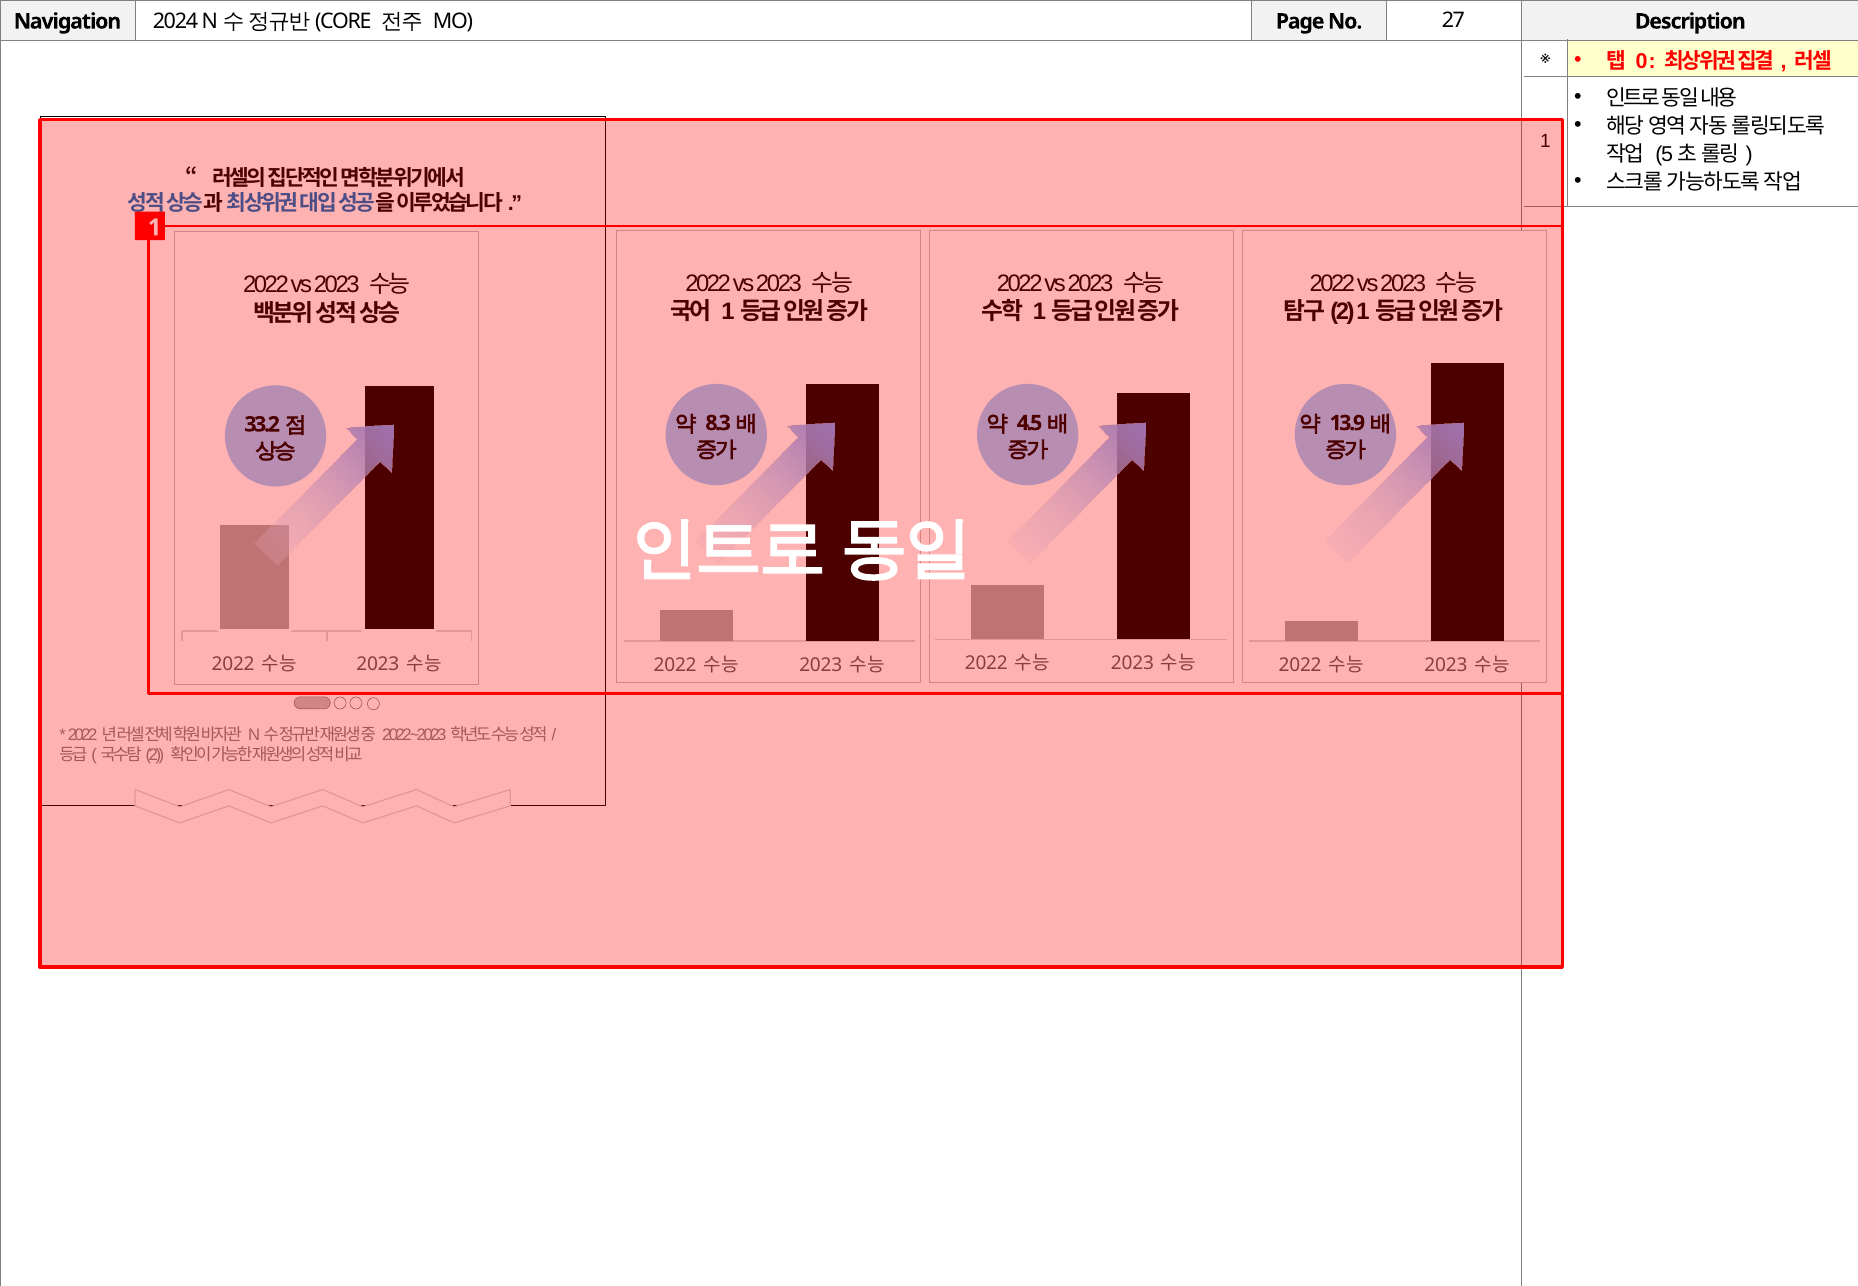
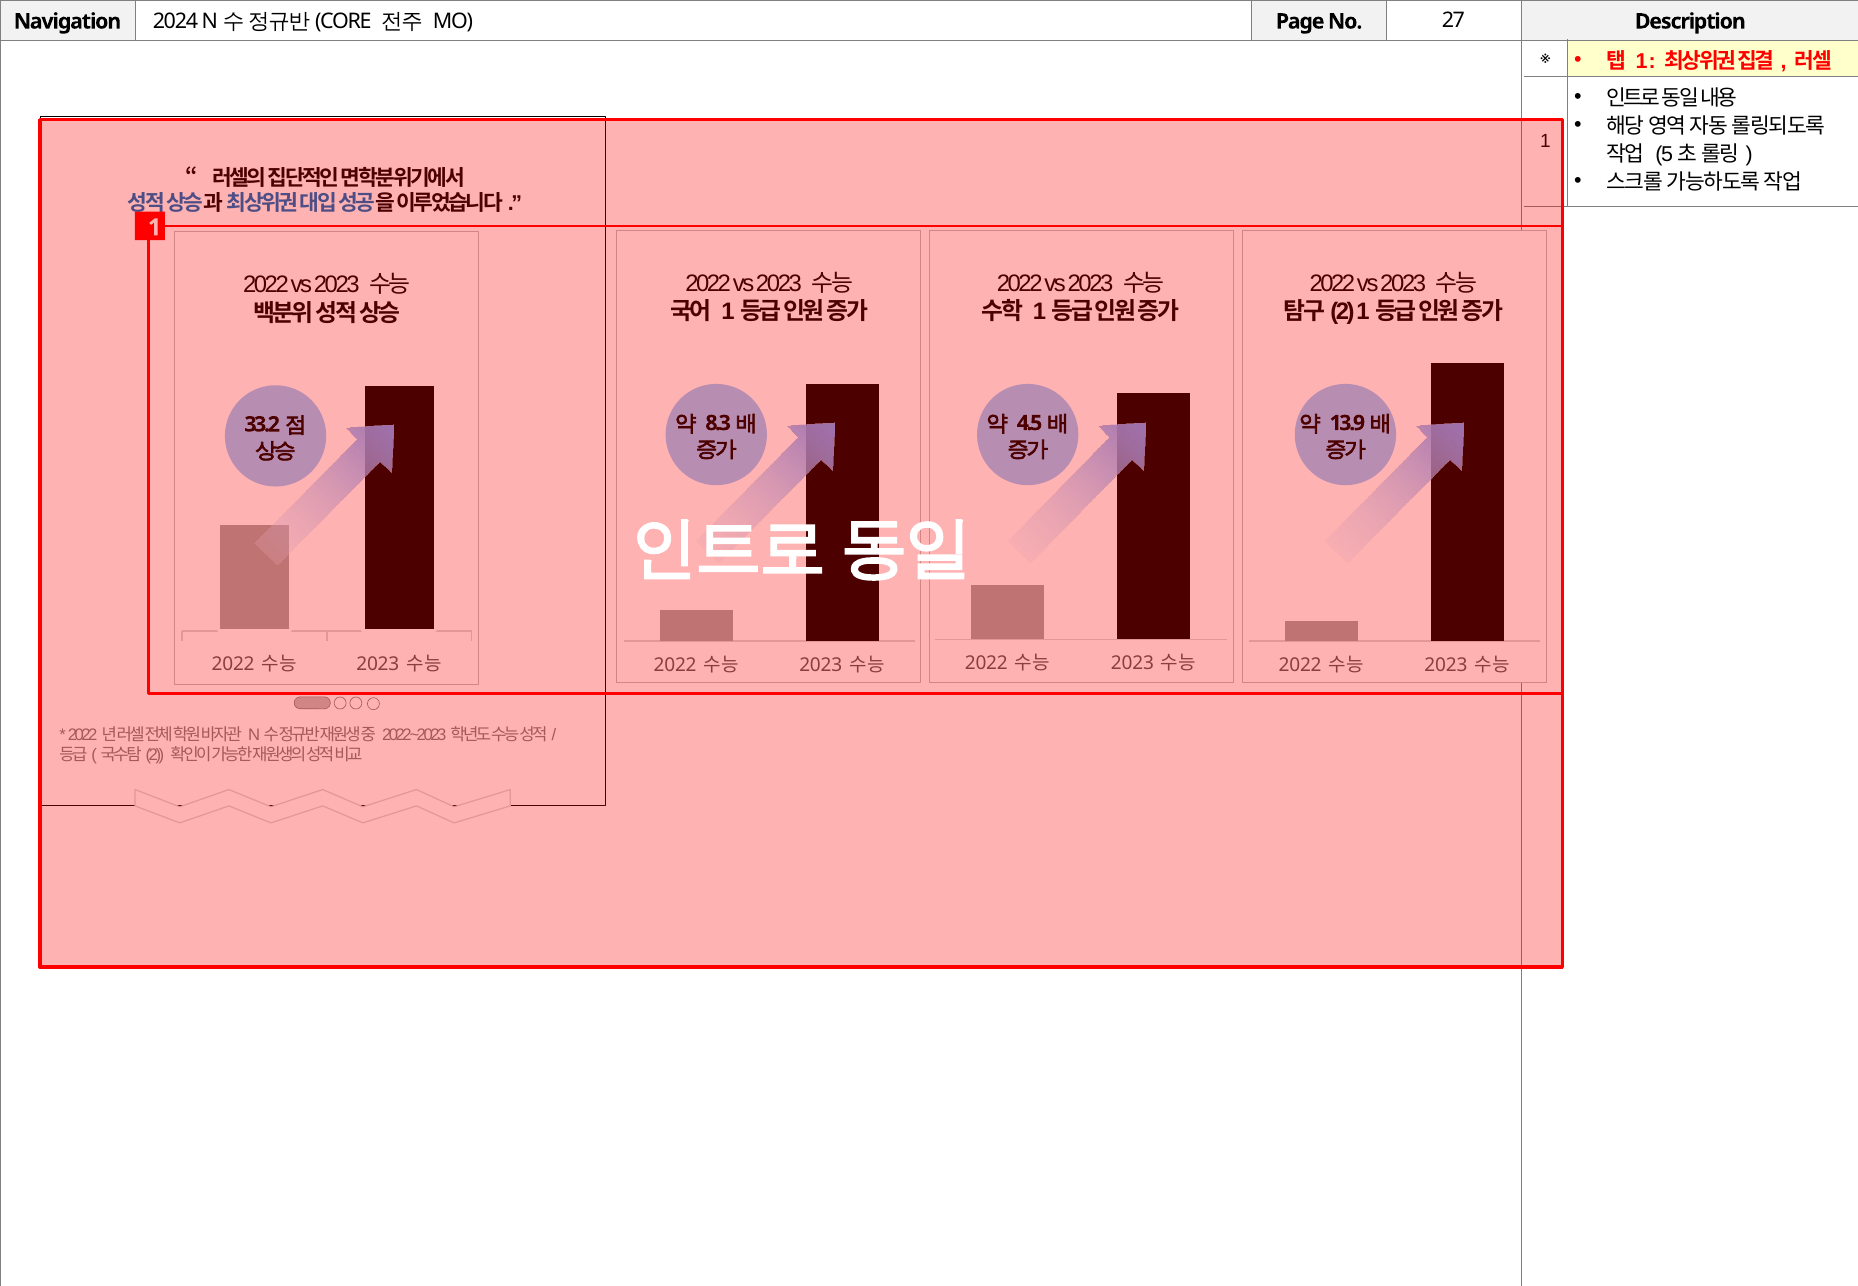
0: 0 -> 1 (1642, 62)
